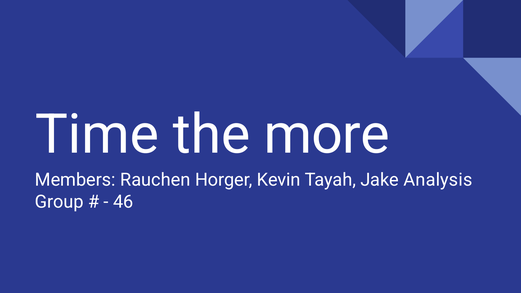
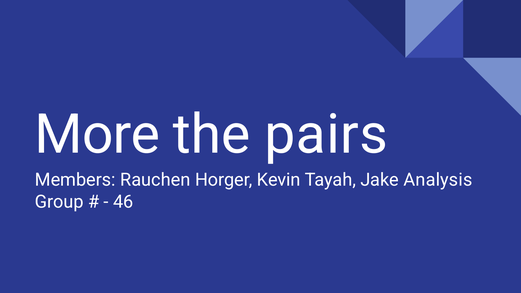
Time: Time -> More (97, 135)
more: more -> pairs (326, 135)
